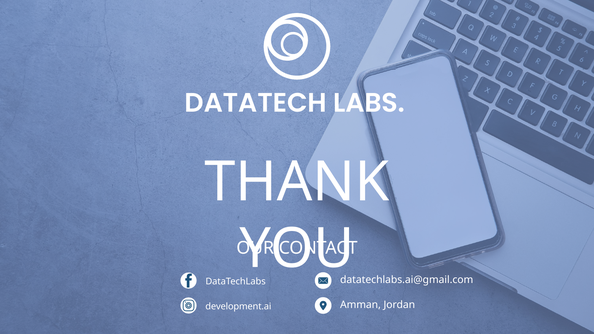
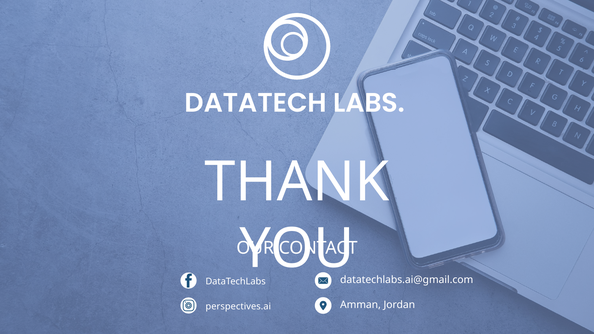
development.ai: development.ai -> perspectives.ai (238, 307)
